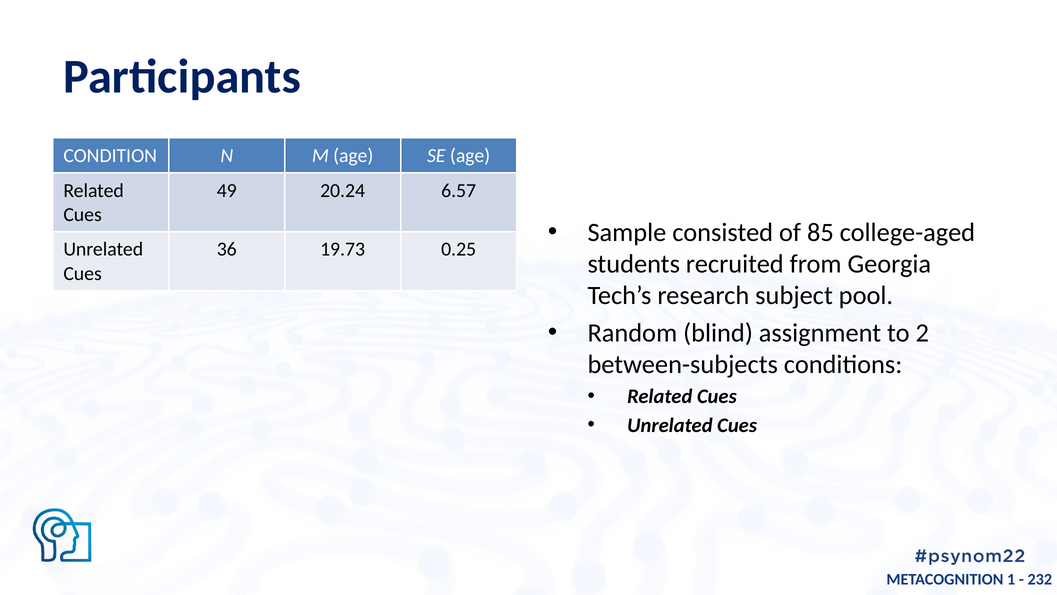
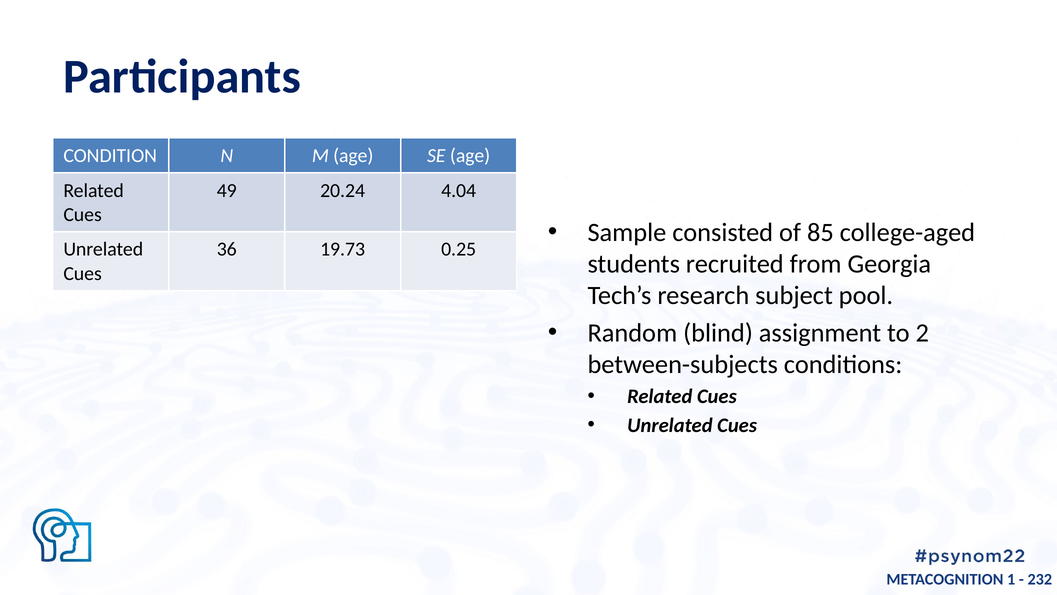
6.57: 6.57 -> 4.04 (459, 190)
